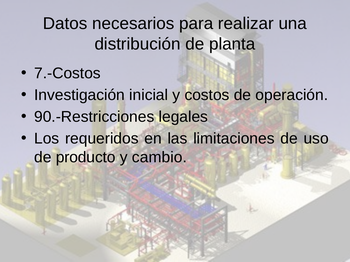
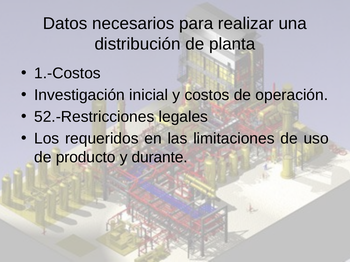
7.-Costos: 7.-Costos -> 1.-Costos (67, 73)
90.-Restricciones: 90.-Restricciones -> 52.-Restricciones (94, 117)
cambio: cambio -> durante (160, 157)
